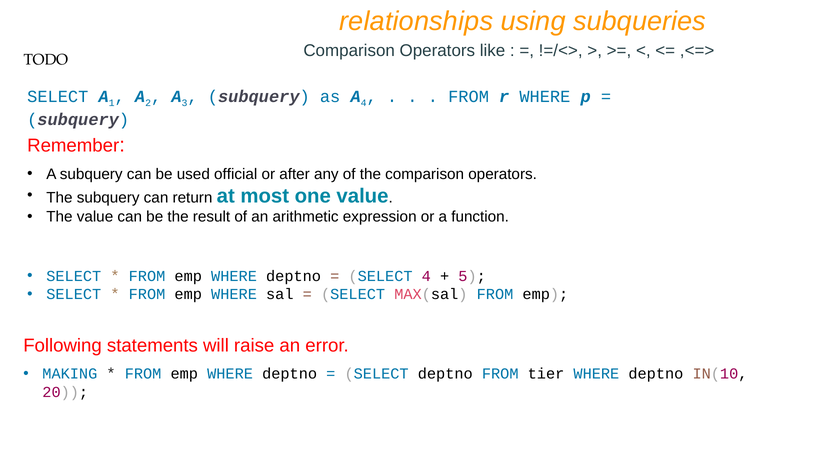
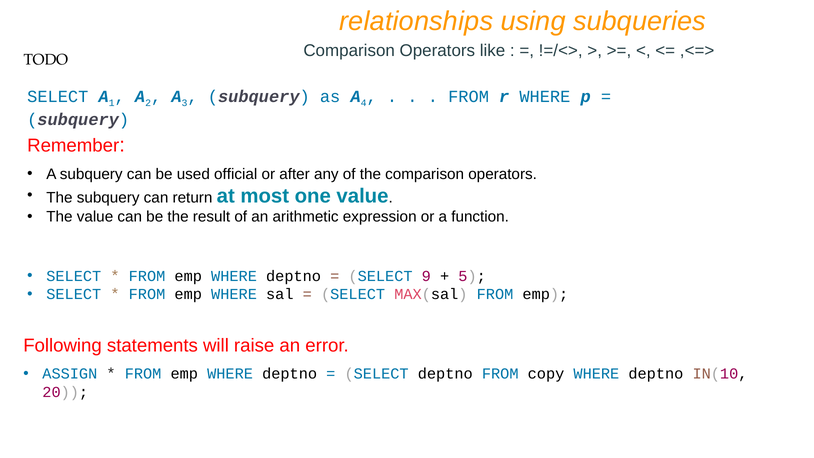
SELECT 4: 4 -> 9 (426, 276)
MAKING: MAKING -> ASSIGN (70, 374)
tier: tier -> copy (546, 374)
